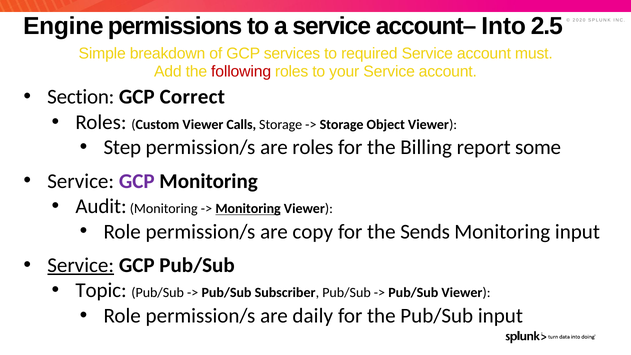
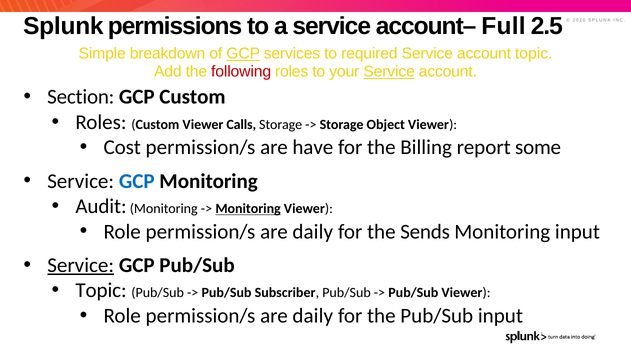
Engine: Engine -> Splunk (63, 26)
Into: Into -> Full (503, 26)
GCP underline: none -> present (243, 54)
account must: must -> topic (534, 54)
Service underline: none -> present (389, 72)
GCP Correct: Correct -> Custom (192, 97)
Step: Step -> Cost (122, 148)
are roles: roles -> have (313, 148)
GCP colour: purple -> blue (137, 181)
copy: copy -> daily (313, 232)
